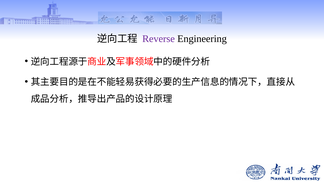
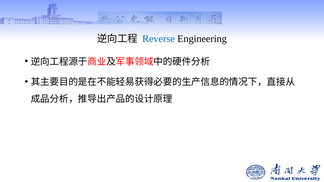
Reverse colour: purple -> blue (159, 39)
